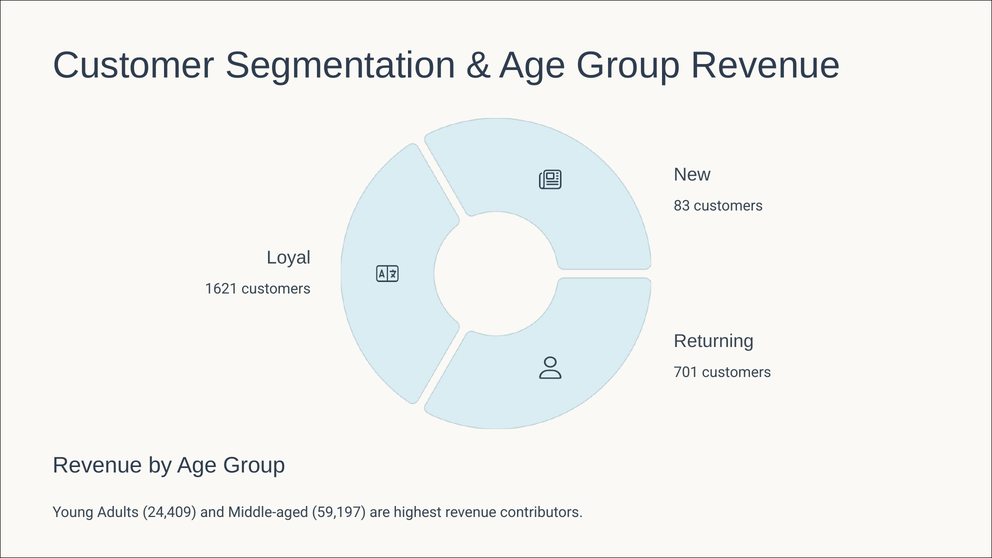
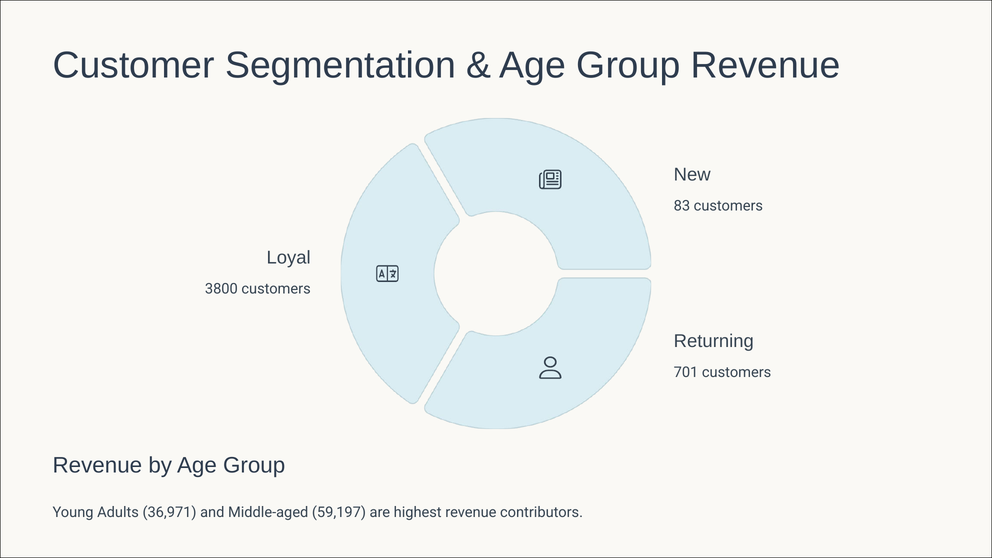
1621: 1621 -> 3800 (221, 289)
24,409: 24,409 -> 36,971 (170, 513)
